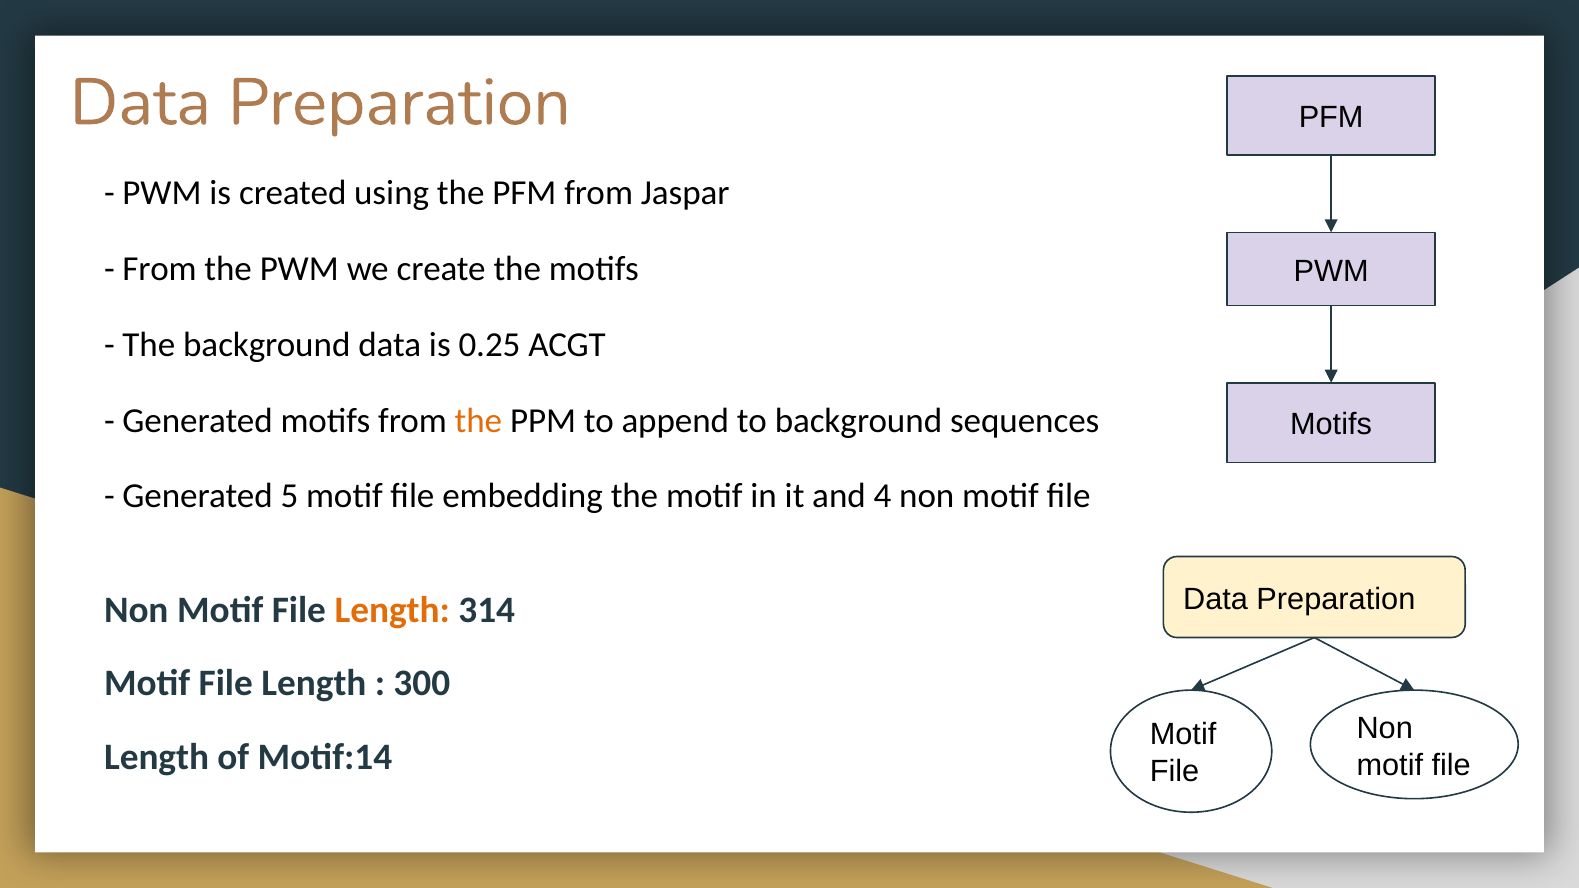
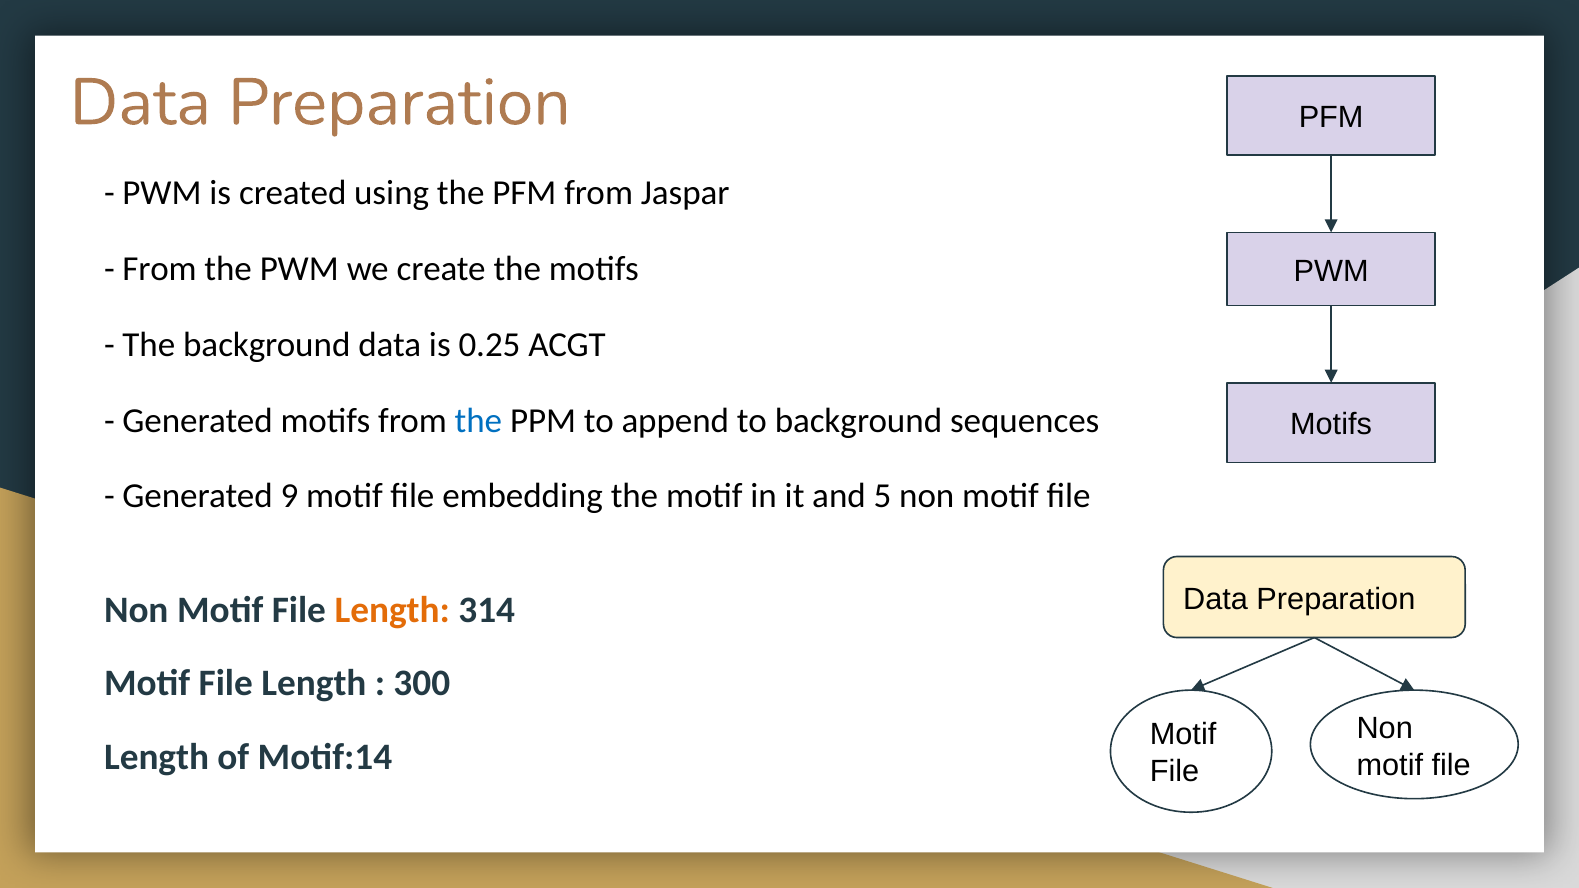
the colour: orange -> blue (478, 421)
5: 5 -> 9 (289, 496)
4: 4 -> 5 (883, 496)
